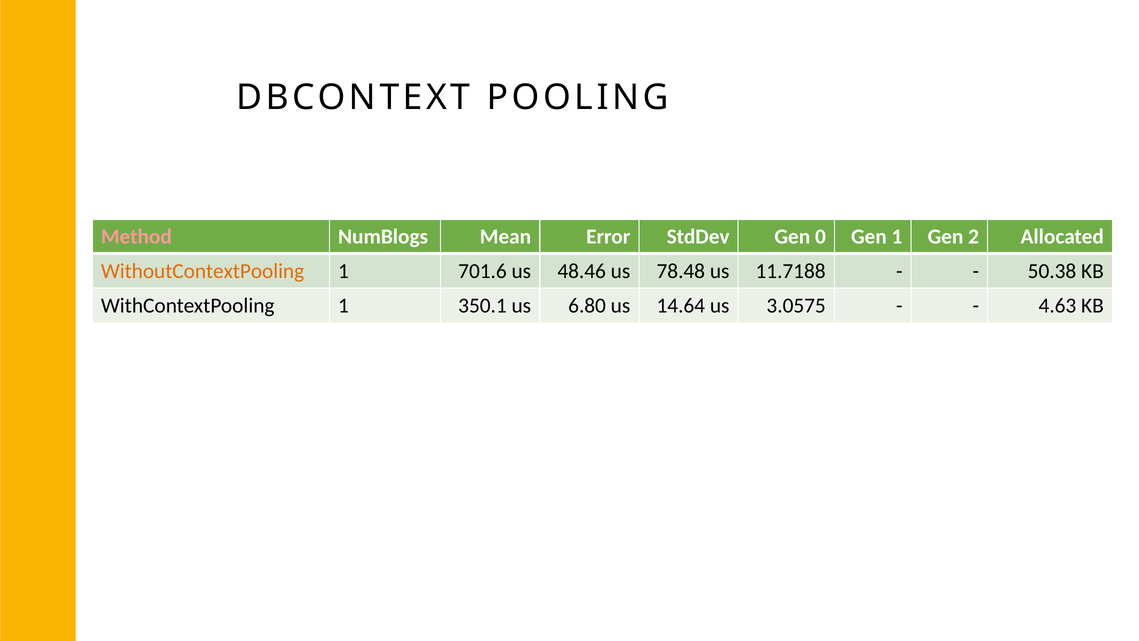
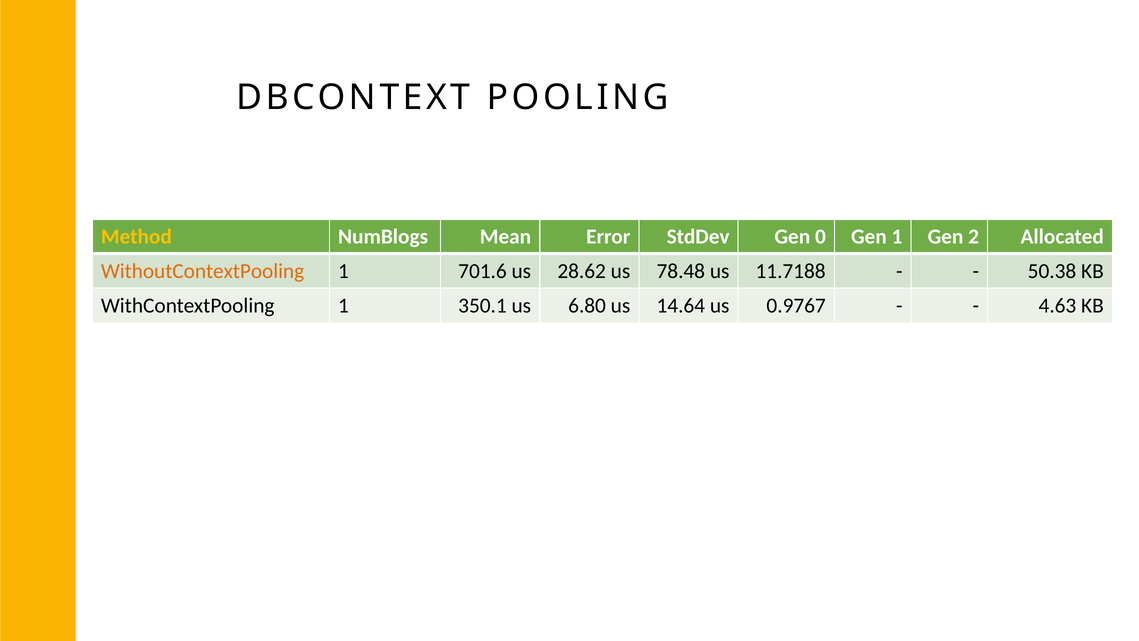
Method colour: pink -> yellow (136, 237)
48.46: 48.46 -> 28.62 (582, 271)
3.0575: 3.0575 -> 0.9767 (796, 306)
